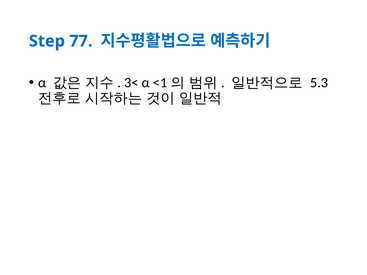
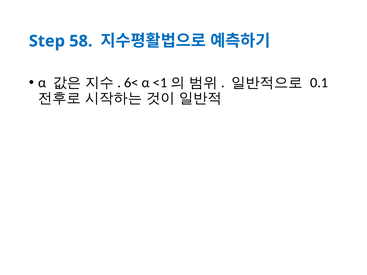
77: 77 -> 58 (81, 41)
3<: 3< -> 6< (131, 83)
5.3: 5.3 -> 0.1 (319, 83)
